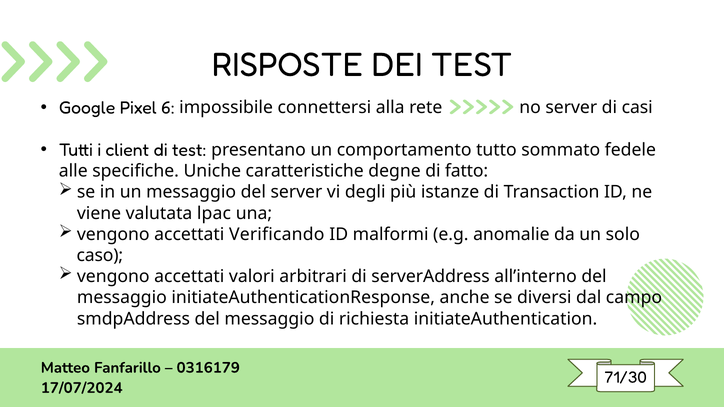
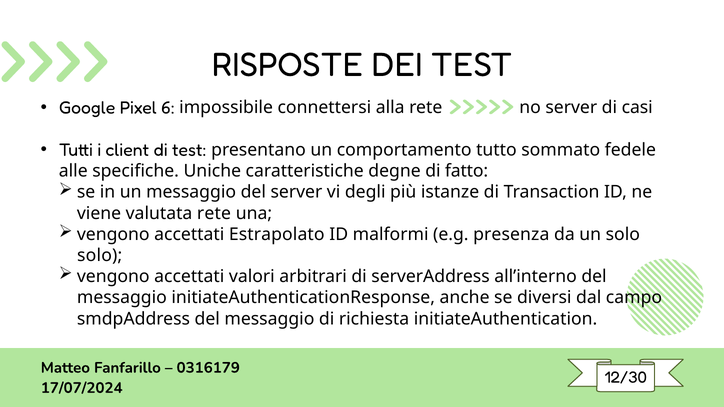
valutata lpac: lpac -> rete (214, 213)
Verificando: Verificando -> Estrapolato (277, 234)
anomalie: anomalie -> presenza (511, 234)
caso: caso -> solo (100, 256)
71/30: 71/30 -> 12/30 (626, 378)
